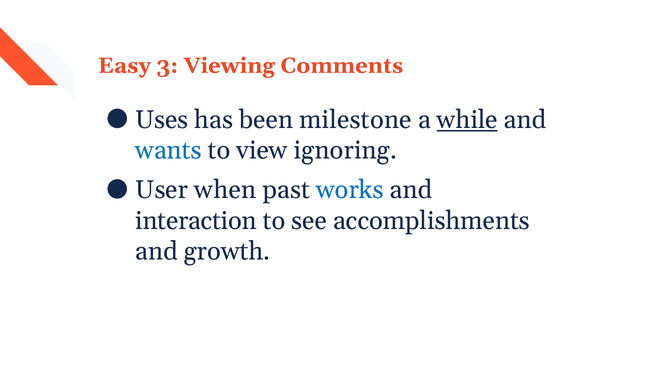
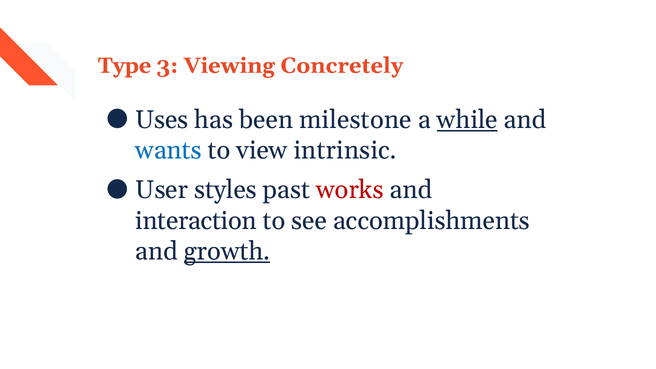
Easy: Easy -> Type (125, 66)
Comments: Comments -> Concretely (342, 66)
ignoring: ignoring -> intrinsic (345, 150)
when: when -> styles (226, 190)
works colour: blue -> red (350, 190)
growth underline: none -> present (227, 251)
